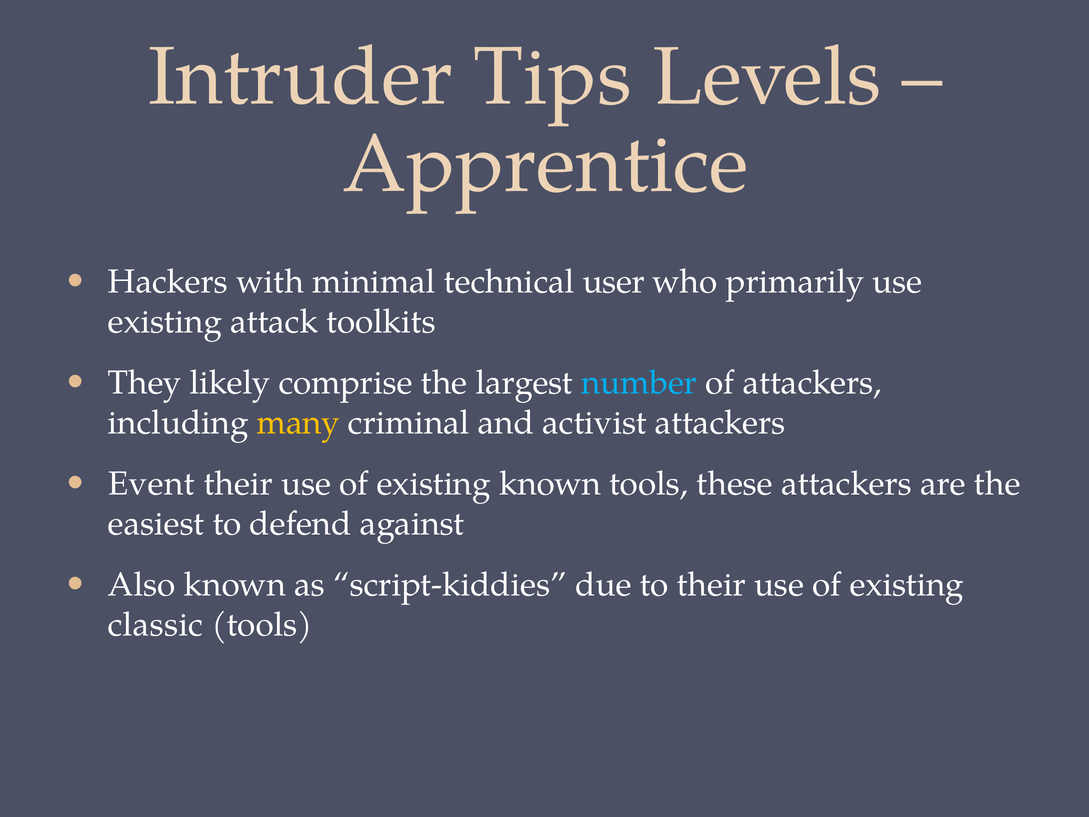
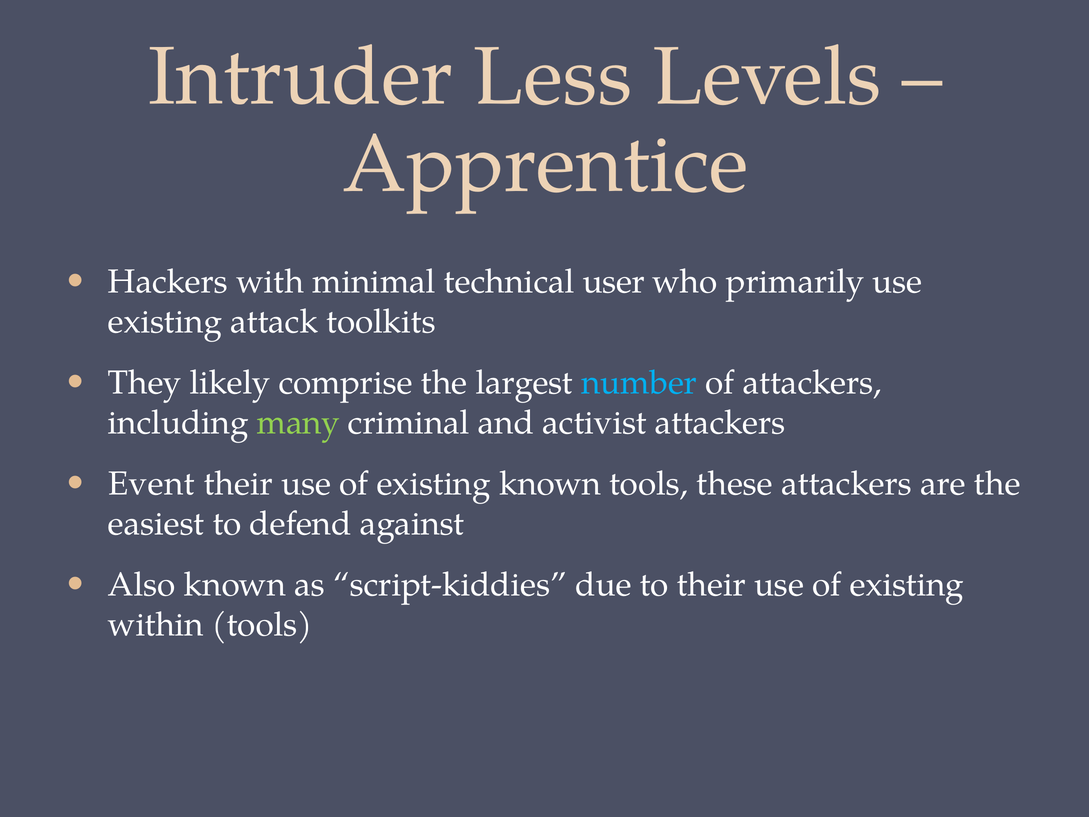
Tips: Tips -> Less (553, 77)
many colour: yellow -> light green (298, 423)
classic: classic -> within (156, 624)
